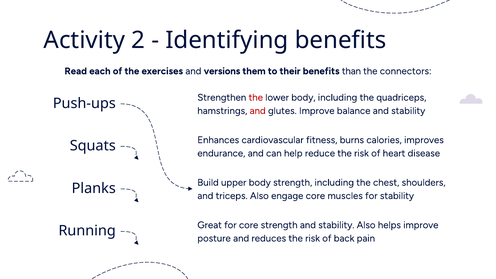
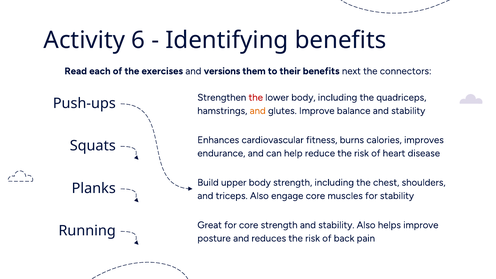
2: 2 -> 6 (138, 40)
than: than -> next (351, 71)
and colour: red -> orange (258, 111)
